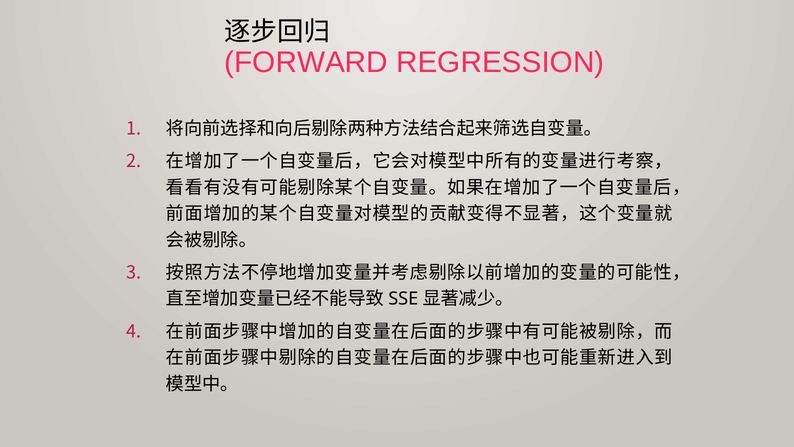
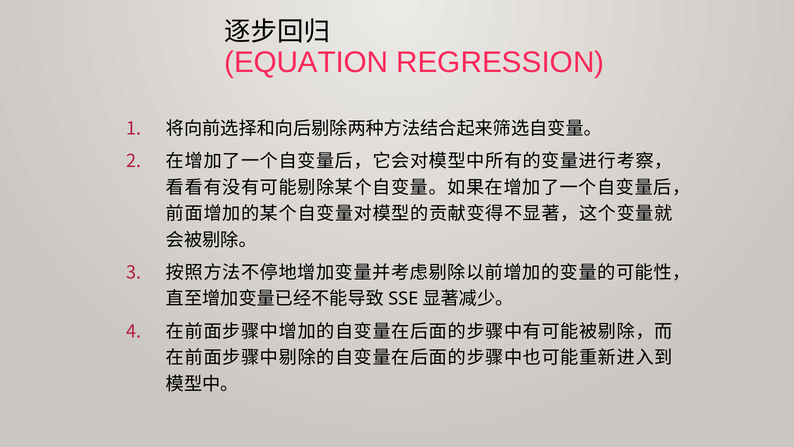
FORWARD: FORWARD -> EQUATION (306, 62)
